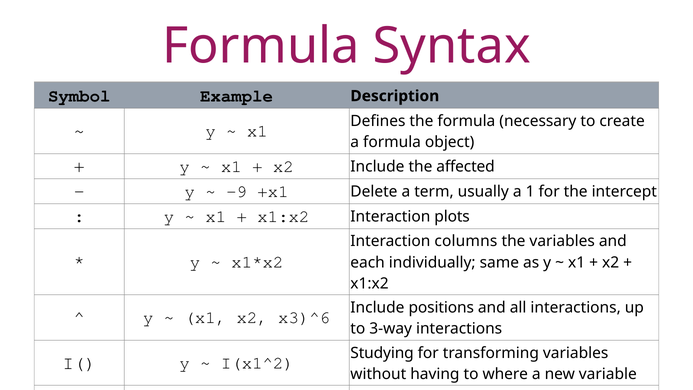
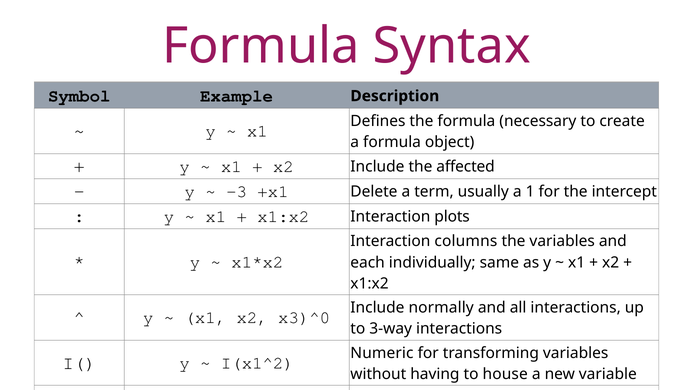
-9: -9 -> -3 (237, 191)
x3)^6: x3)^6 -> x3)^0 (304, 318)
positions: positions -> normally (441, 308)
Studying: Studying -> Numeric (382, 353)
where: where -> house (505, 374)
